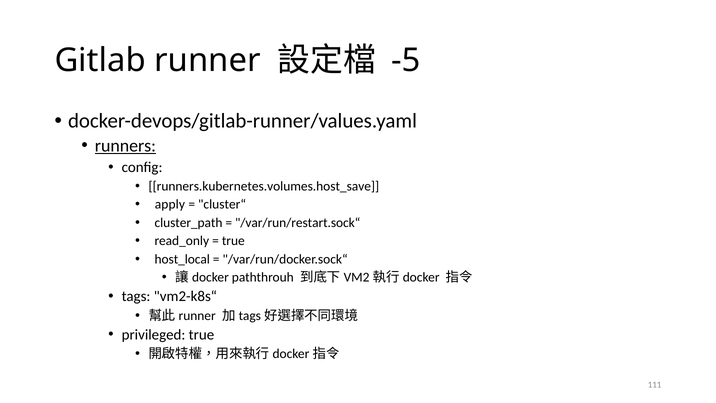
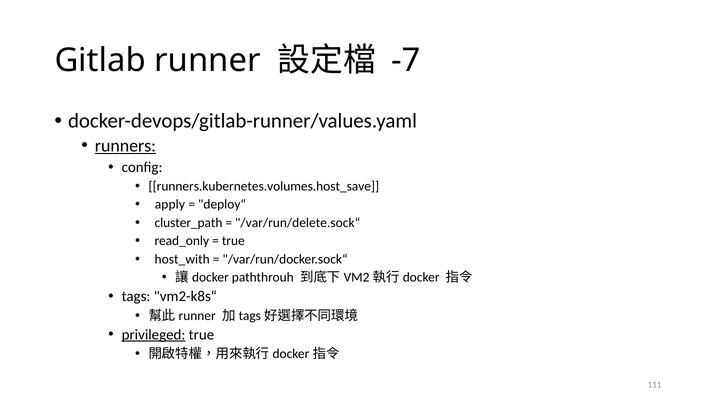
-5: -5 -> -7 (406, 60)
cluster“: cluster“ -> deploy“ (222, 204)
/var/run/restart.sock“: /var/run/restart.sock“ -> /var/run/delete.sock“ (298, 223)
host_local: host_local -> host_with (182, 259)
privileged underline: none -> present (154, 334)
